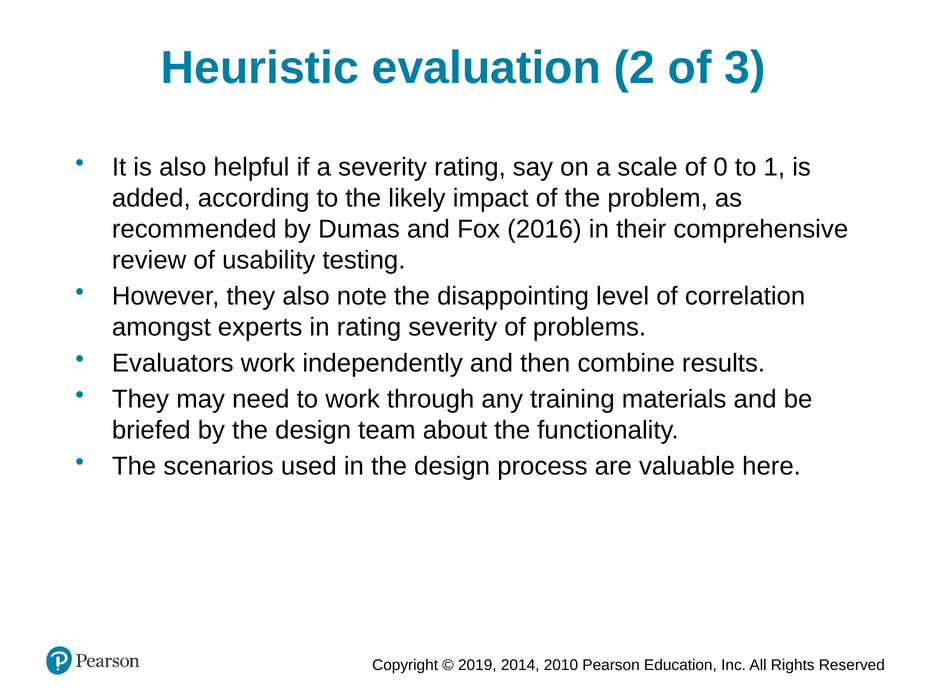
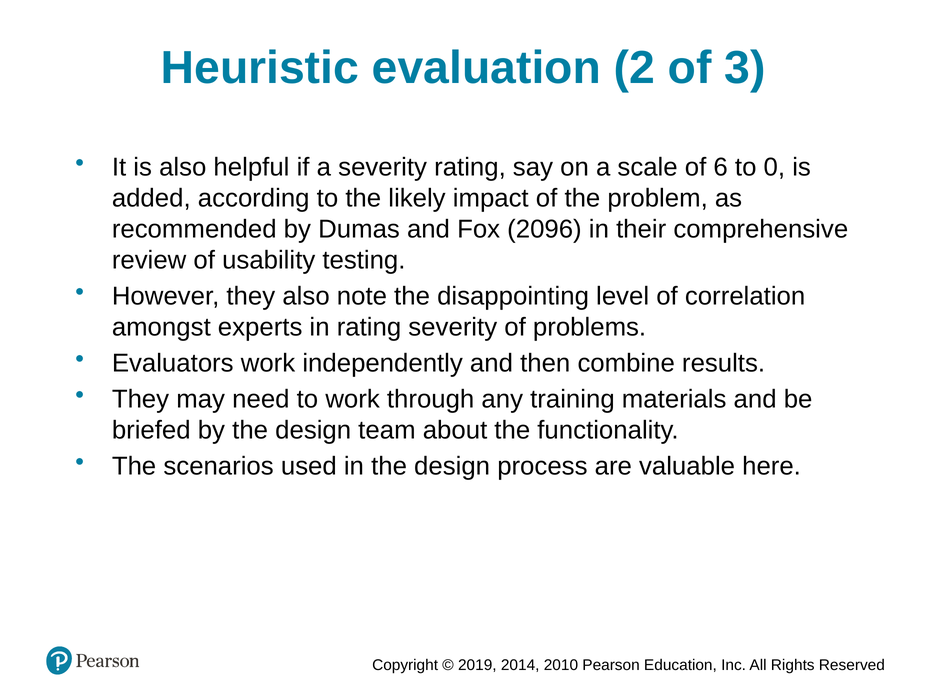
0: 0 -> 6 (721, 167)
1: 1 -> 0 (774, 167)
2016: 2016 -> 2096 (544, 229)
